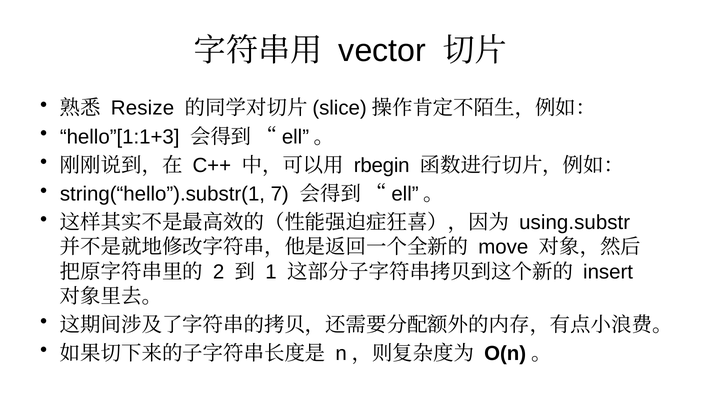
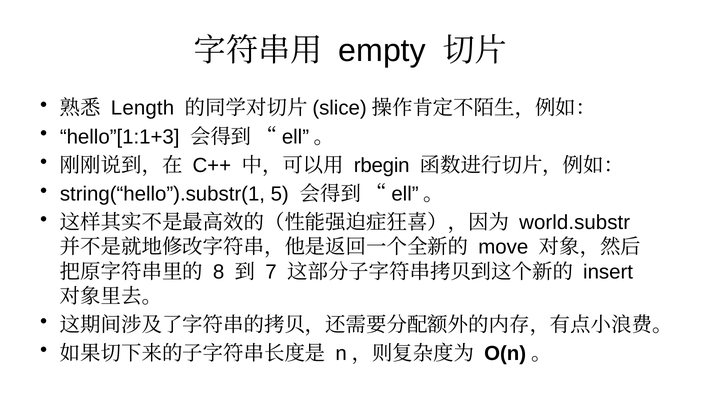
vector: vector -> empty (382, 51)
Resize: Resize -> Length (143, 108)
7: 7 -> 5 (280, 194)
using.substr: using.substr -> world.substr (575, 223)
2: 2 -> 8 (219, 272)
1: 1 -> 7 (271, 272)
